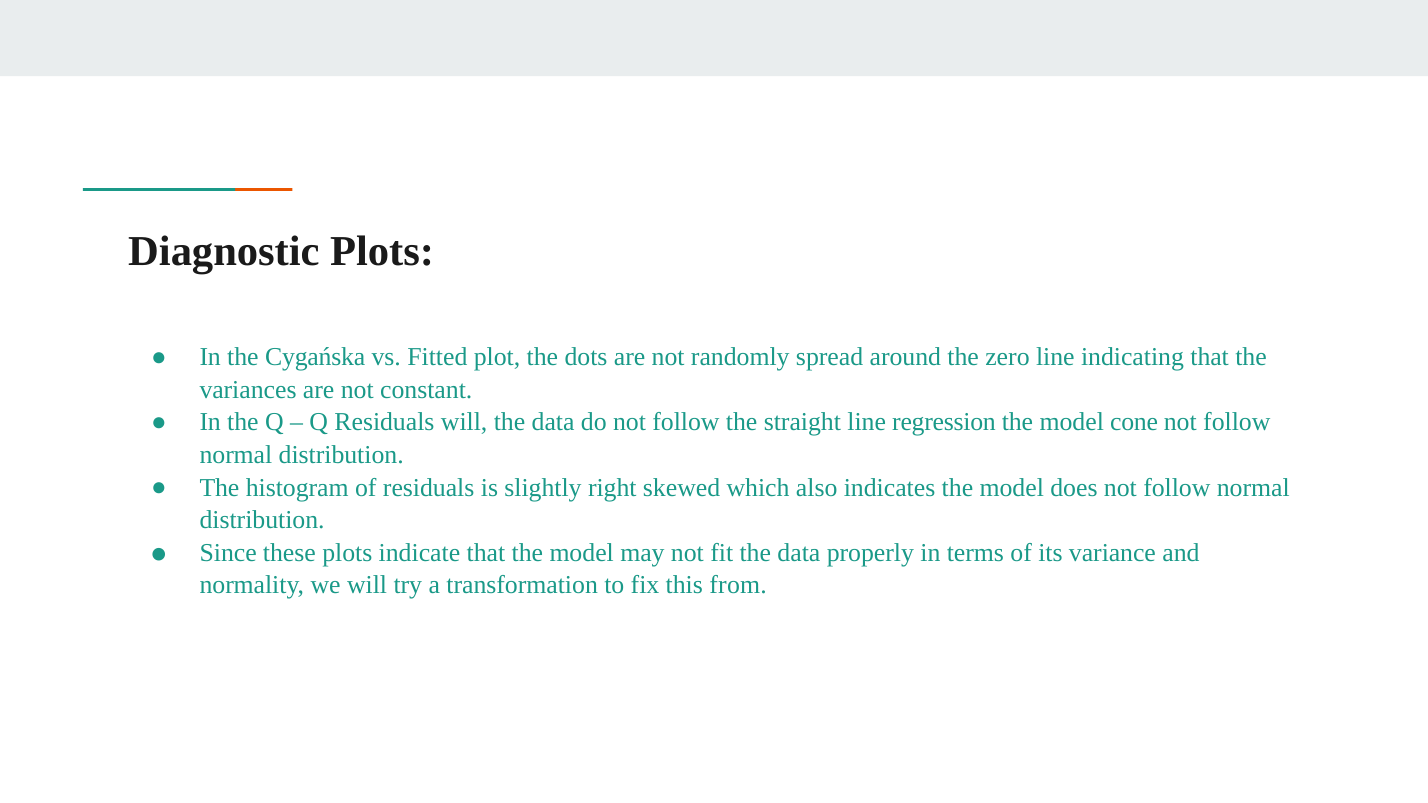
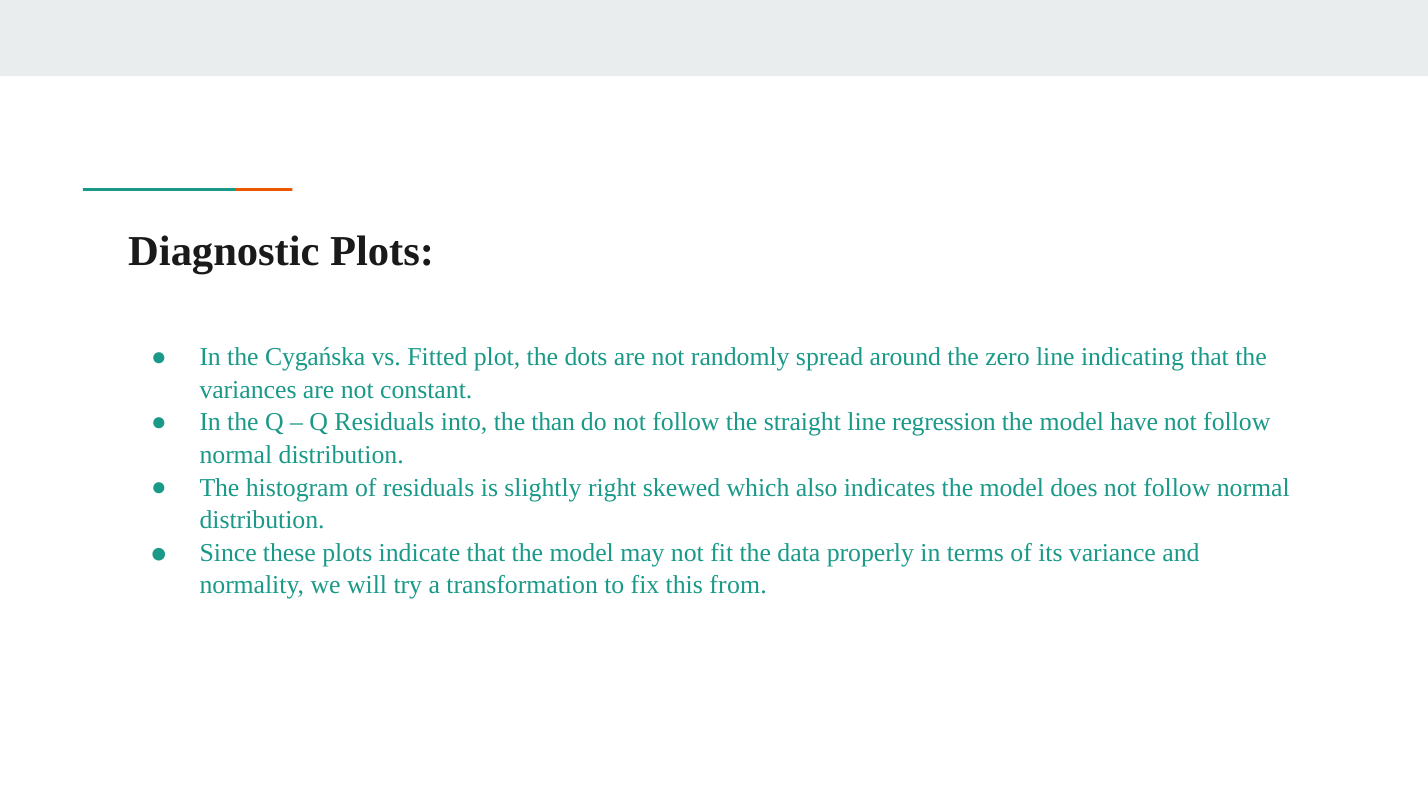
Residuals will: will -> into (464, 423)
data: data -> than (553, 423)
cone: cone -> have (1134, 423)
